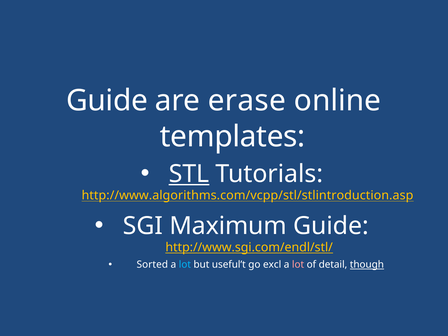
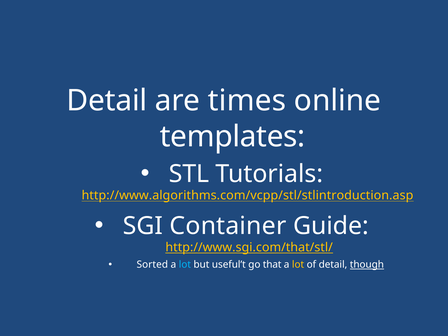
Guide: Guide -> Detail (107, 101)
erase: erase -> times (247, 101)
STL underline: present -> none (189, 174)
Maximum: Maximum -> Container (228, 226)
http://www.sgi.com/endl/stl/: http://www.sgi.com/endl/stl/ -> http://www.sgi.com/that/stl/ (249, 247)
excl: excl -> that (272, 265)
lot colour: pink -> yellow (298, 265)
